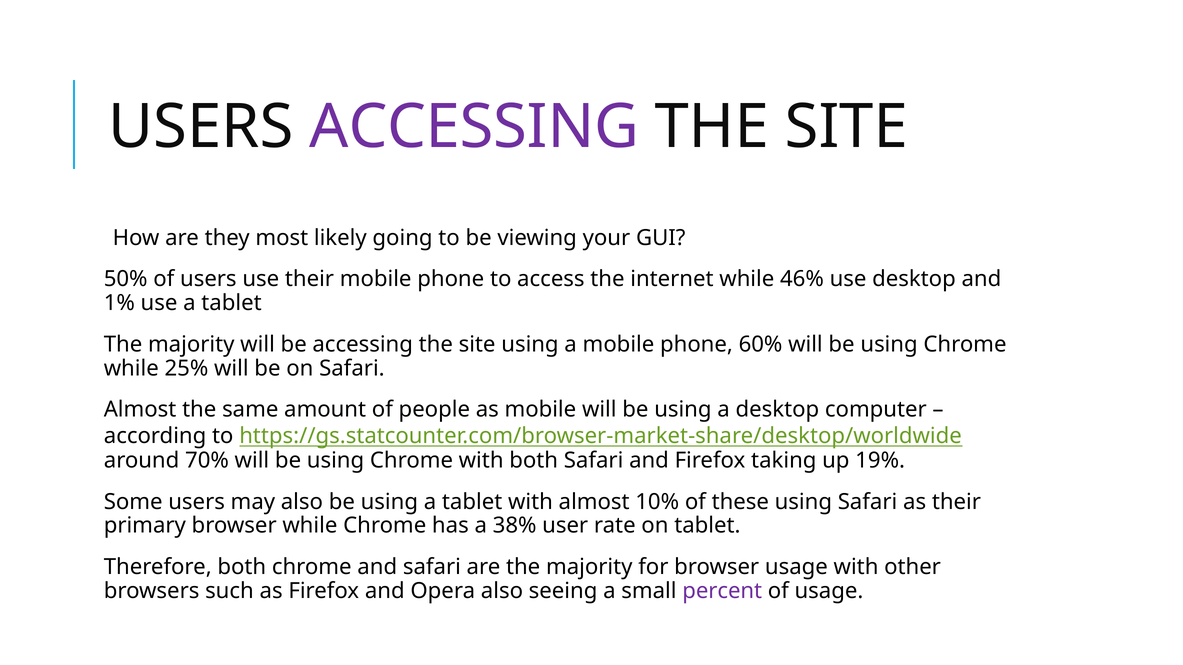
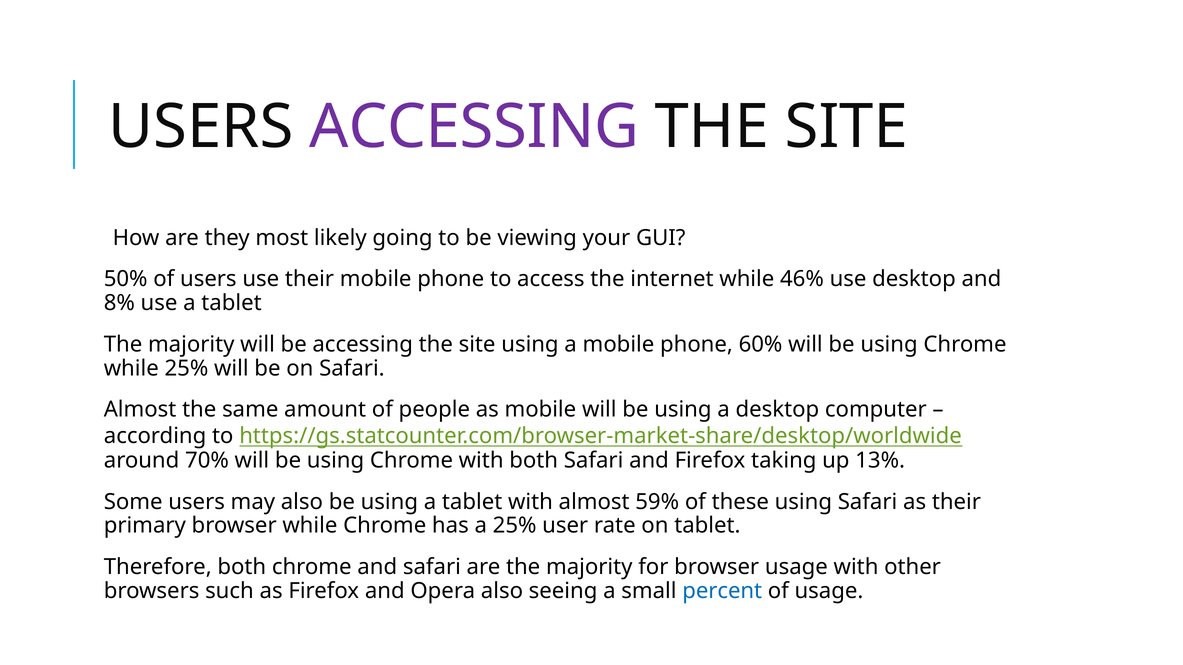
1%: 1% -> 8% (119, 303)
19%: 19% -> 13% (880, 461)
10%: 10% -> 59% (657, 502)
a 38%: 38% -> 25% (515, 526)
percent colour: purple -> blue (722, 591)
